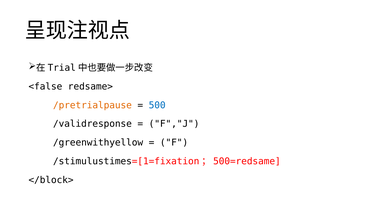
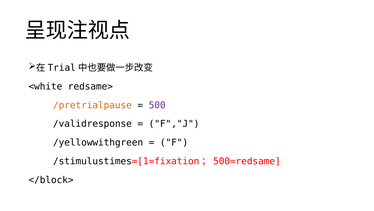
<false: <false -> <white (45, 86)
500 colour: blue -> purple (157, 105)
/greenwithyellow: /greenwithyellow -> /yellowwithgreen (98, 142)
